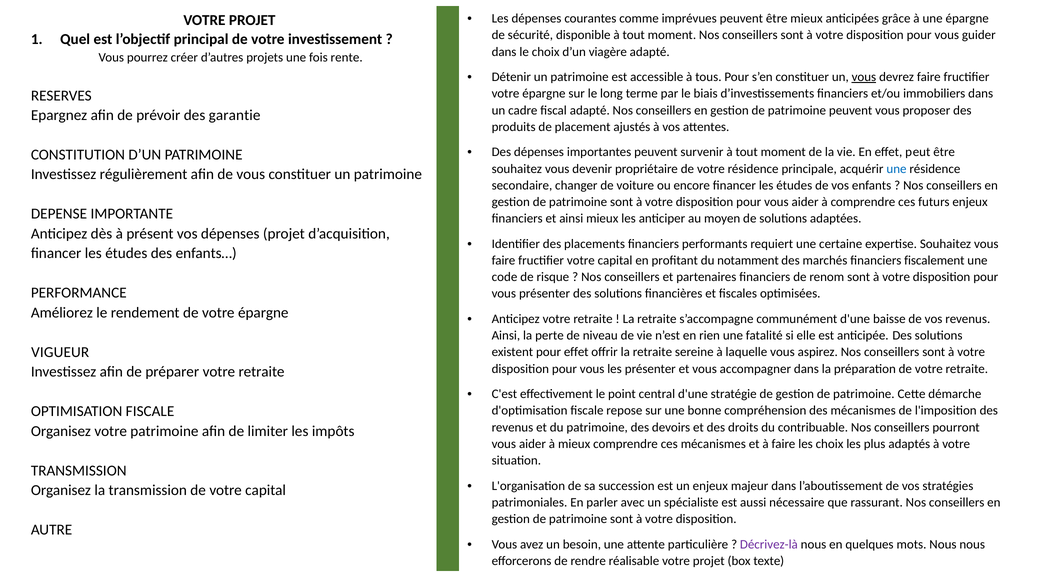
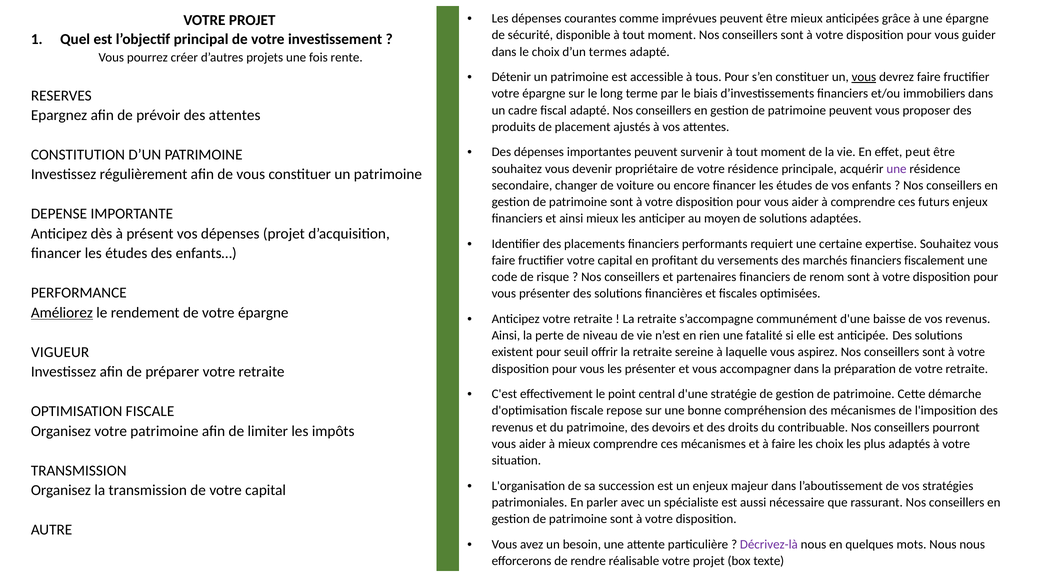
viagère: viagère -> termes (608, 52)
des garantie: garantie -> attentes (235, 115)
une colour: blue -> purple (896, 169)
notamment: notamment -> versements (748, 260)
Améliorez underline: none -> present (62, 313)
pour effet: effet -> seuil (576, 352)
